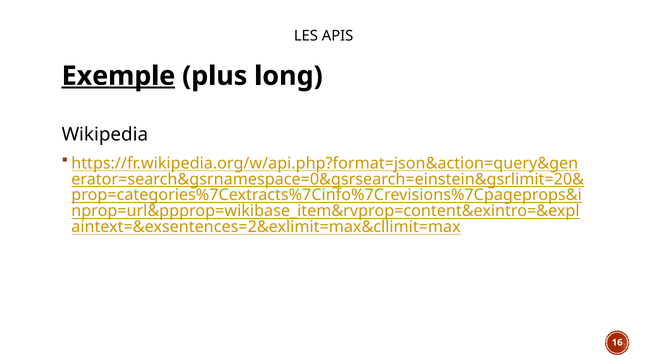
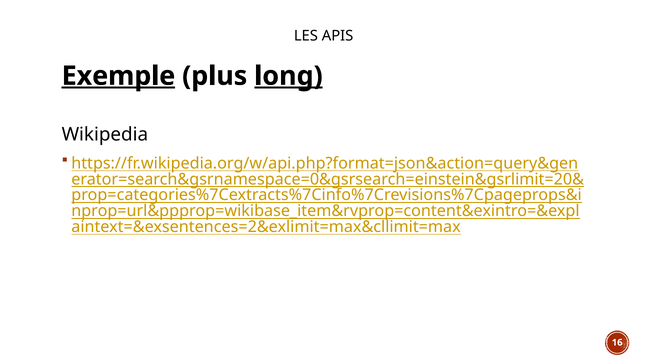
long underline: none -> present (289, 76)
